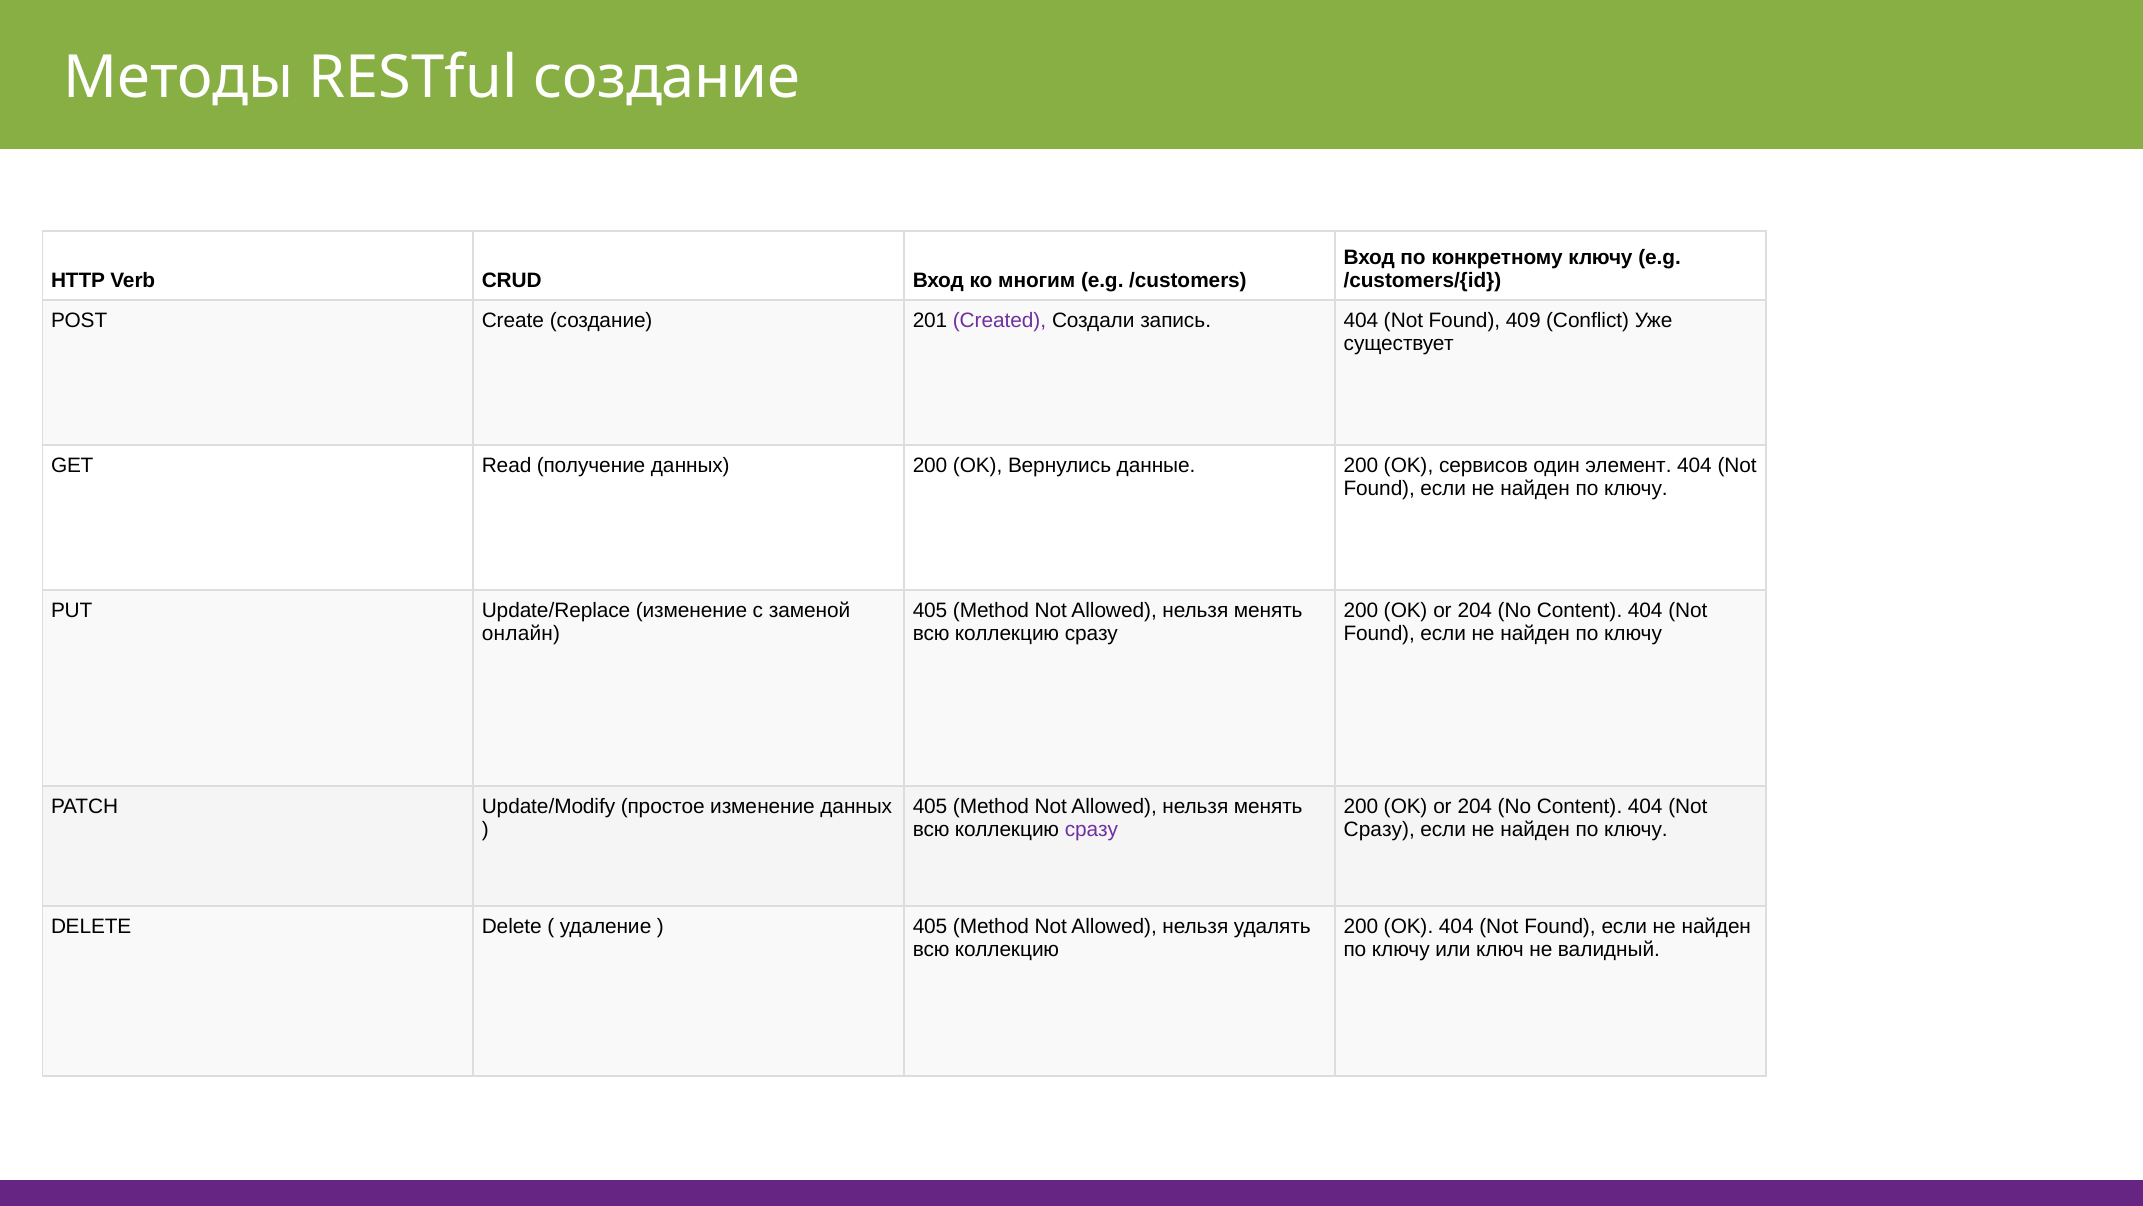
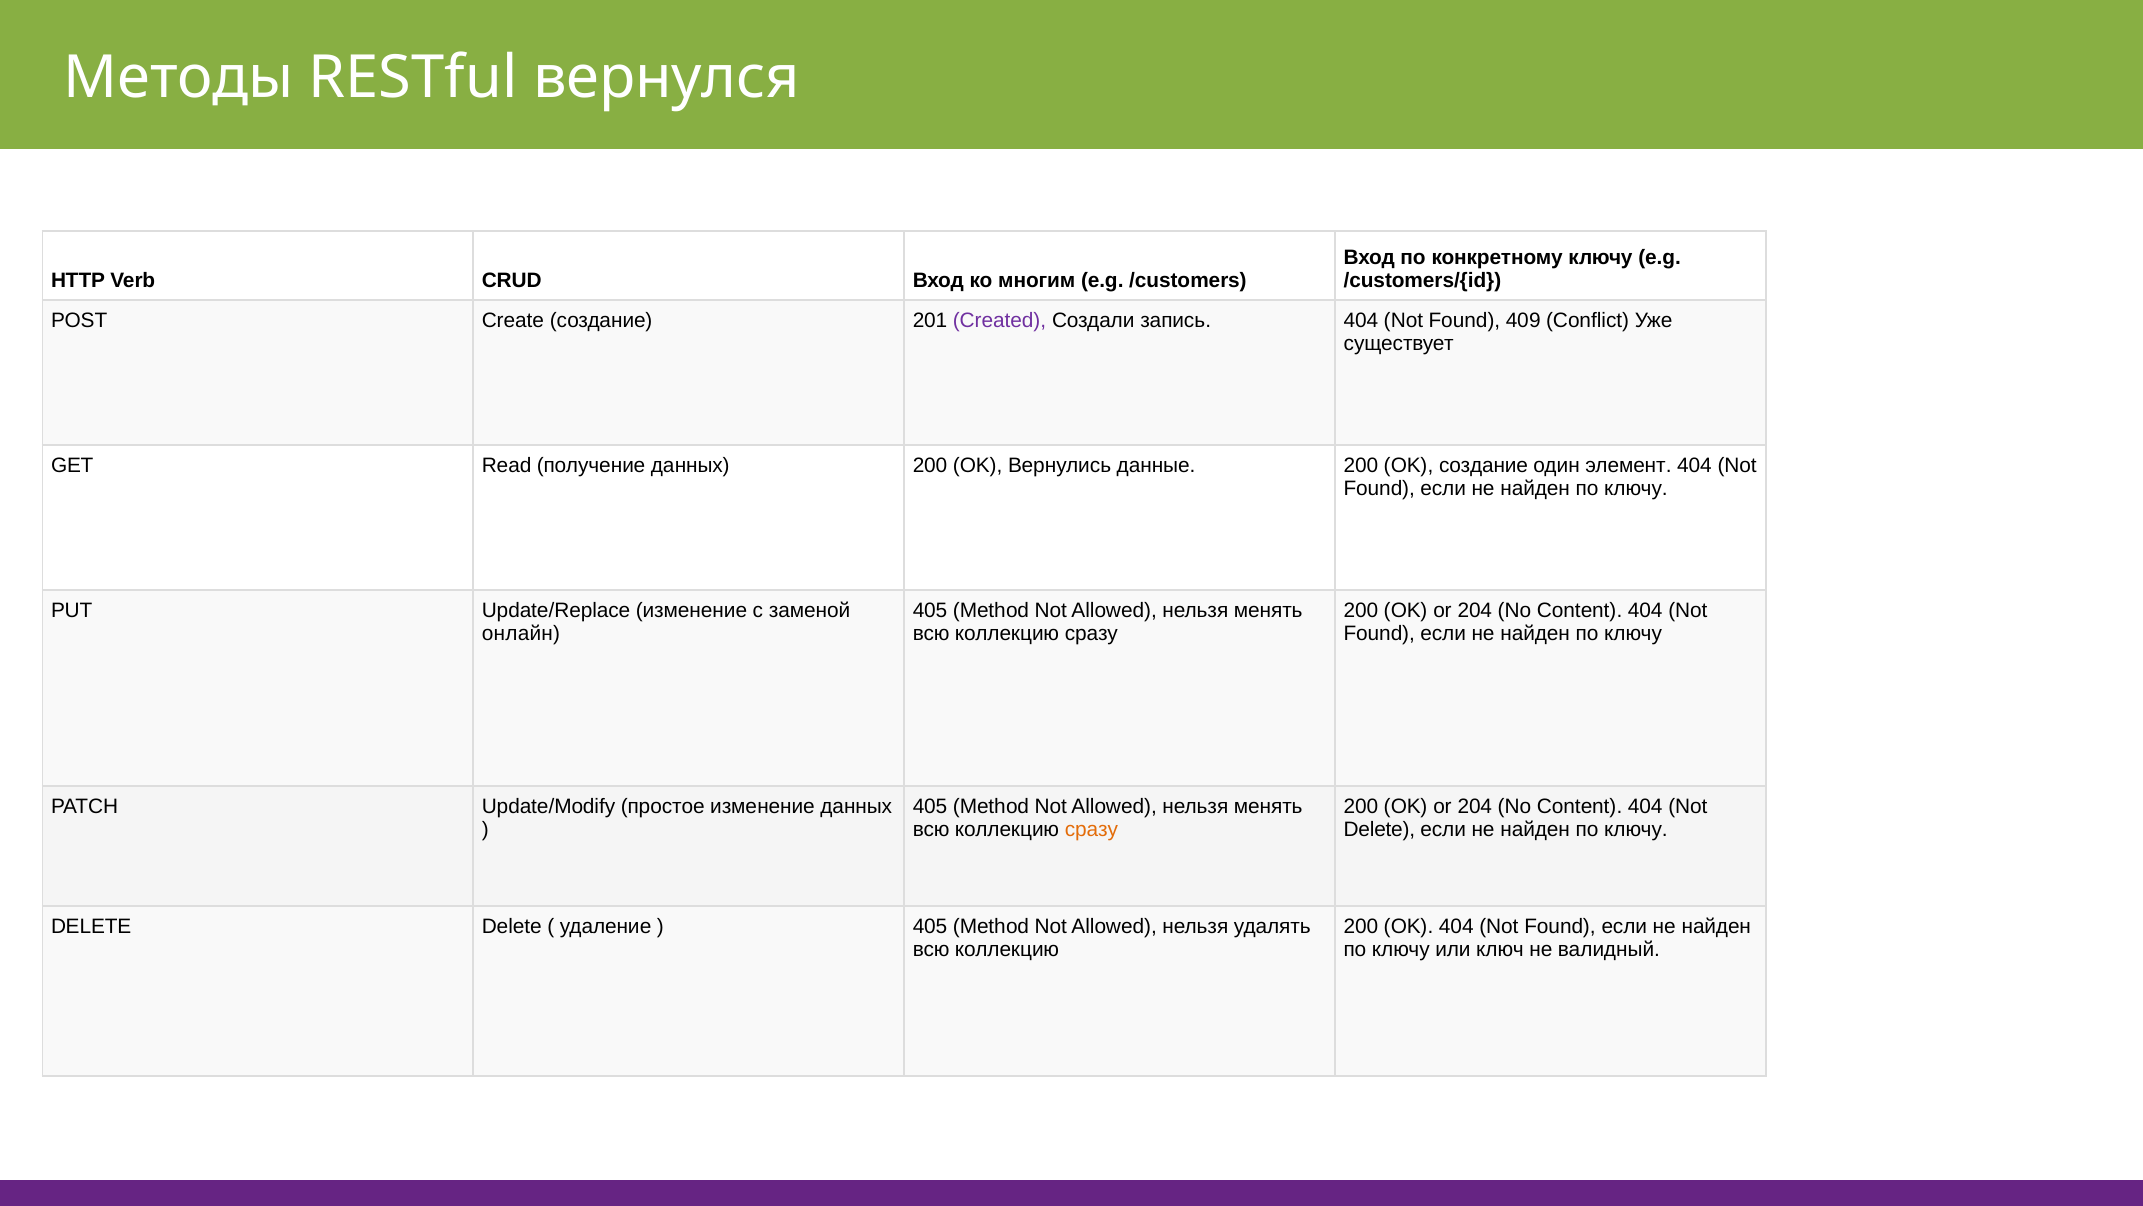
RESTful создание: создание -> вернулся (667, 78)
OK сервисов: сервисов -> создание (1484, 466)
сразу colour: purple -> orange (1091, 829)
Сразу: Сразу -> Delete (1379, 829)
